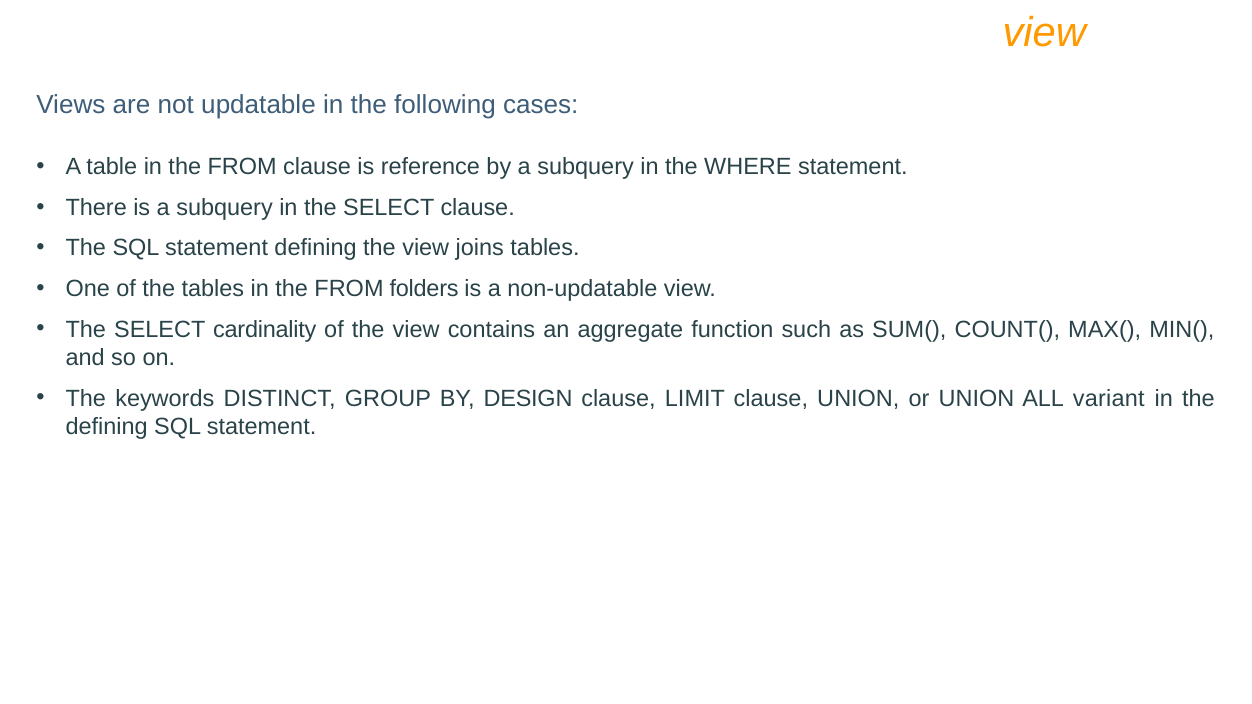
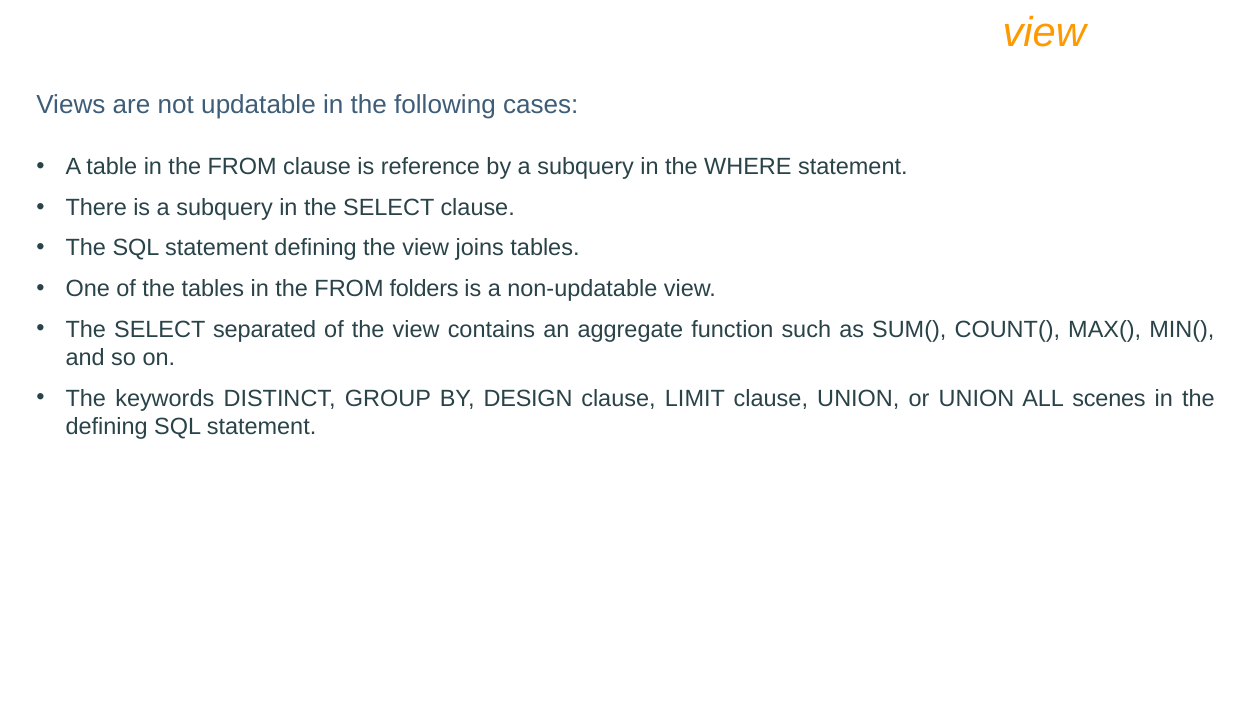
cardinality: cardinality -> separated (265, 330)
variant: variant -> scenes (1109, 398)
